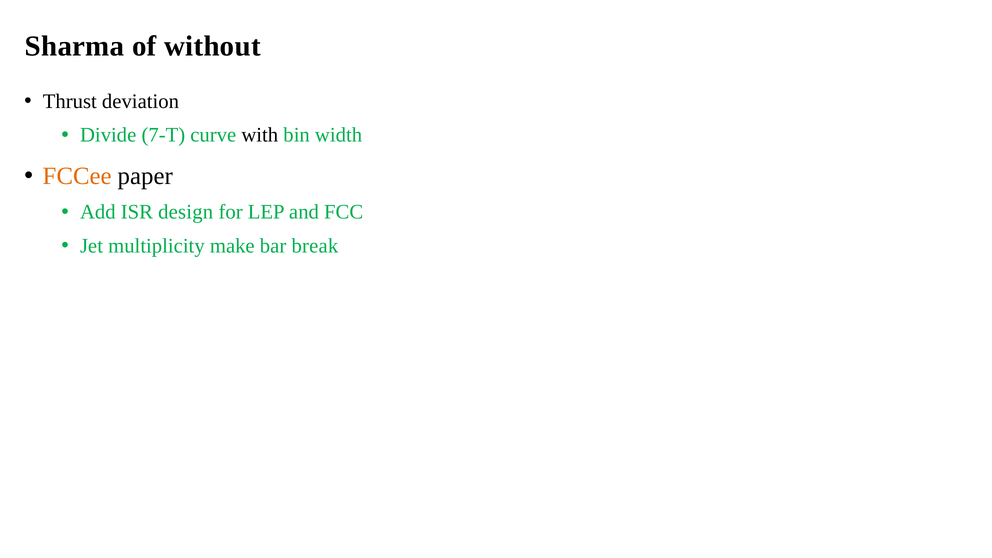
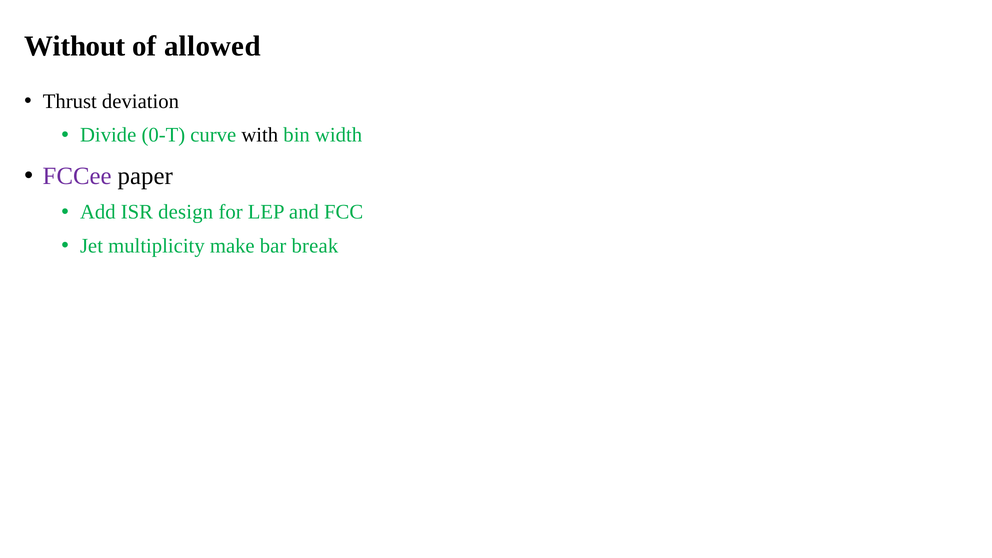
Sharma: Sharma -> Without (75, 46)
without: without -> allowed (212, 46)
7-T: 7-T -> 0-T (163, 135)
FCCee colour: orange -> purple (77, 176)
